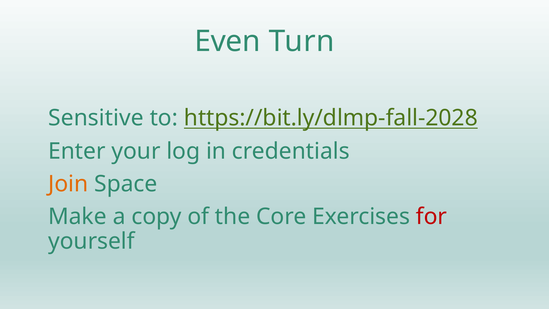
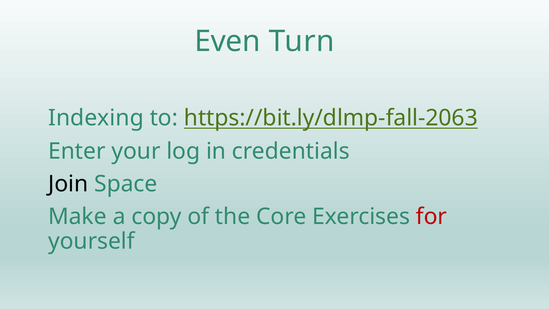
Sensitive: Sensitive -> Indexing (96, 118)
https://bit.ly/dlmp-fall-2028: https://bit.ly/dlmp-fall-2028 -> https://bit.ly/dlmp-fall-2063 (331, 118)
Join colour: orange -> black (68, 184)
